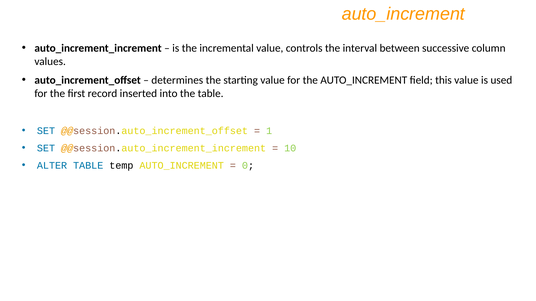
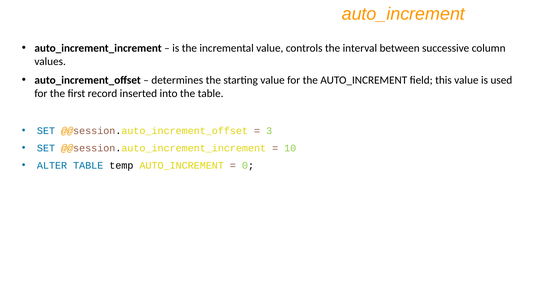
1: 1 -> 3 (269, 131)
